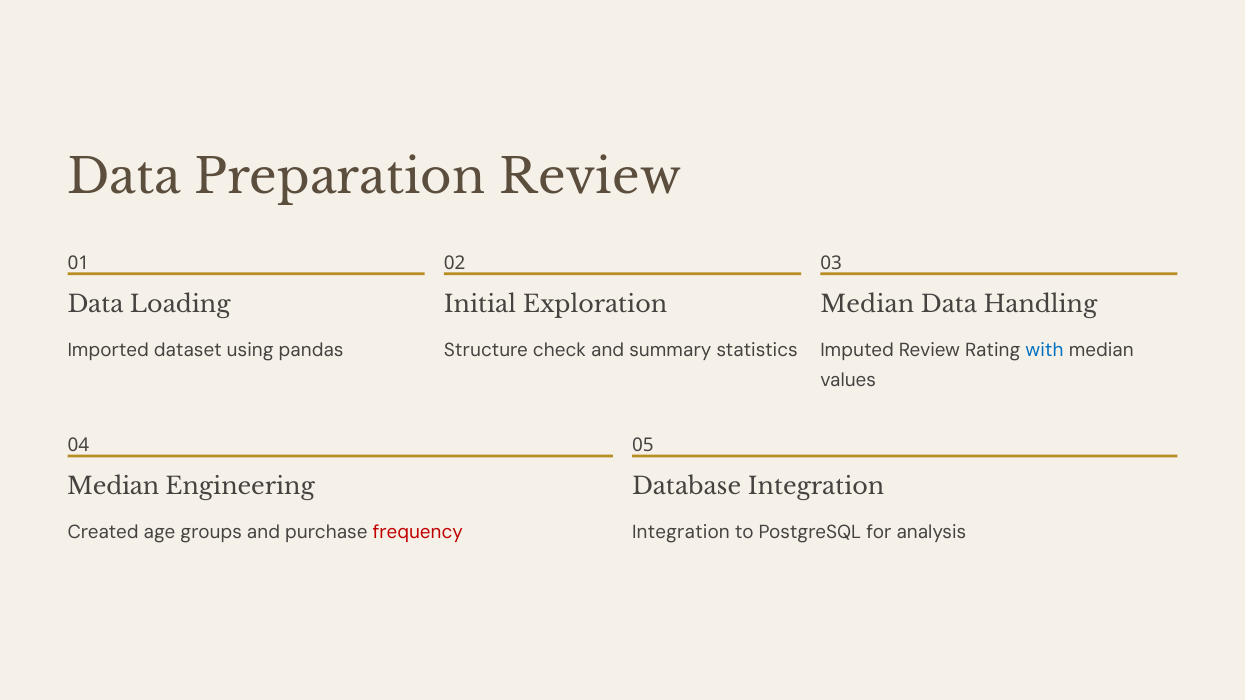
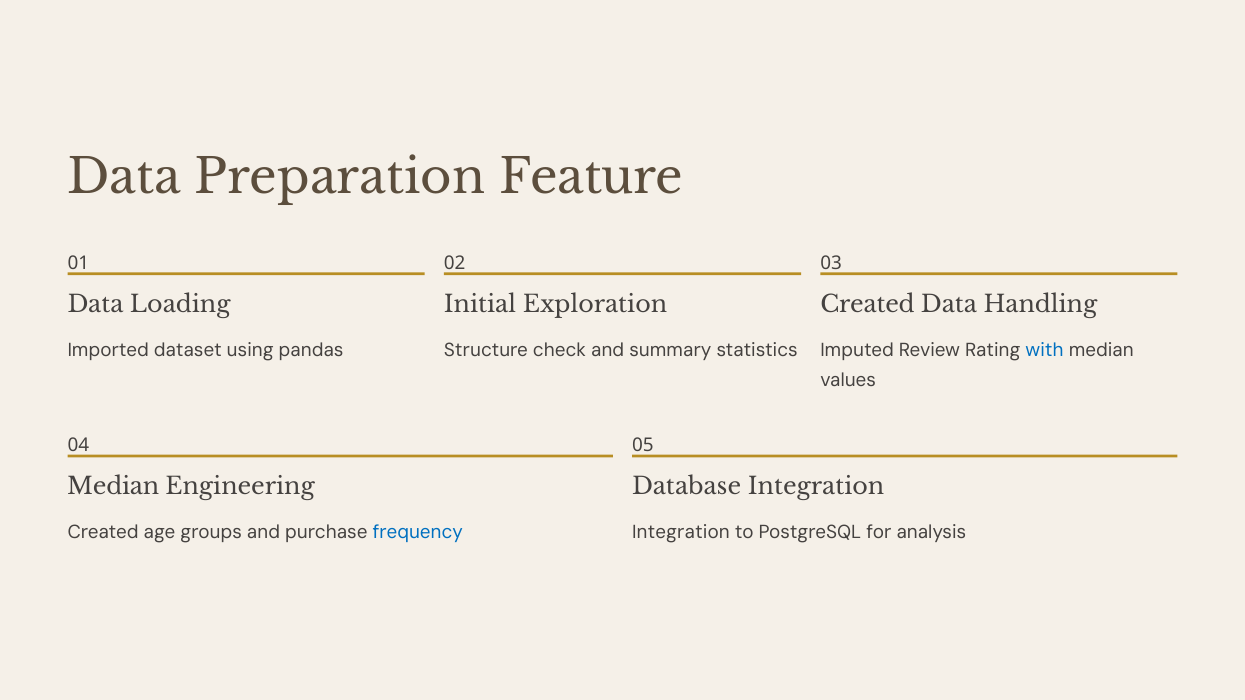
Preparation Review: Review -> Feature (591, 178)
Median: Median -> Created (867, 305)
frequency colour: red -> blue (418, 532)
